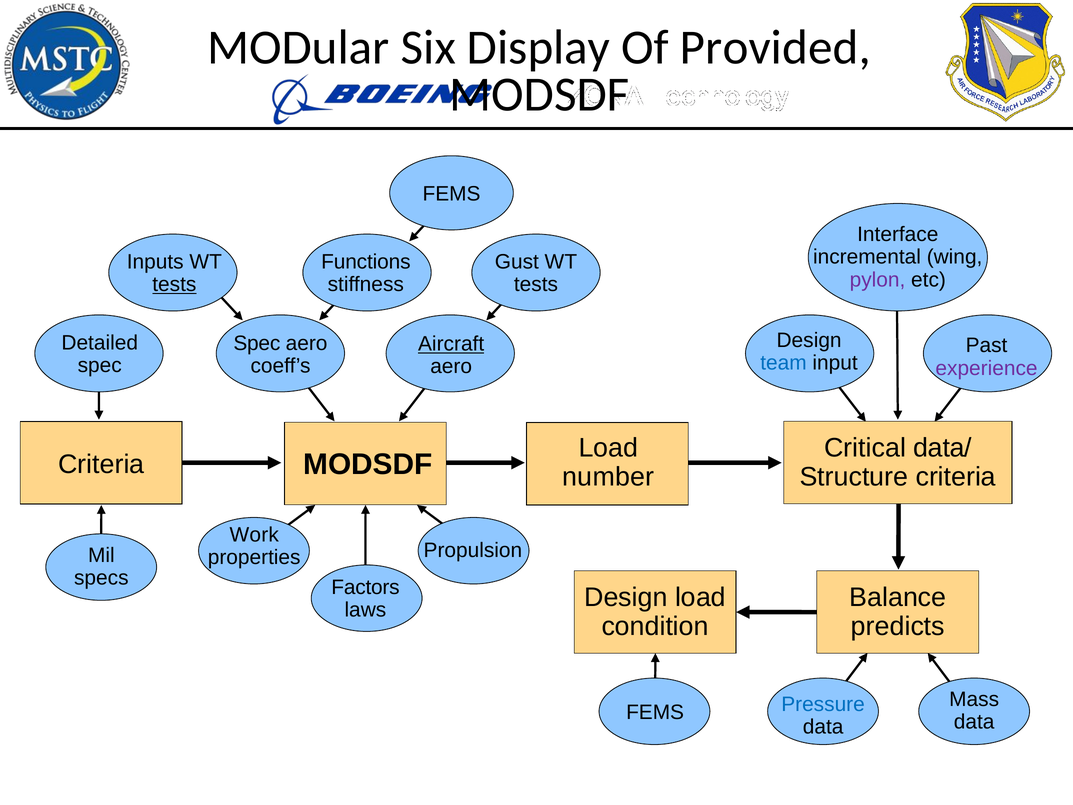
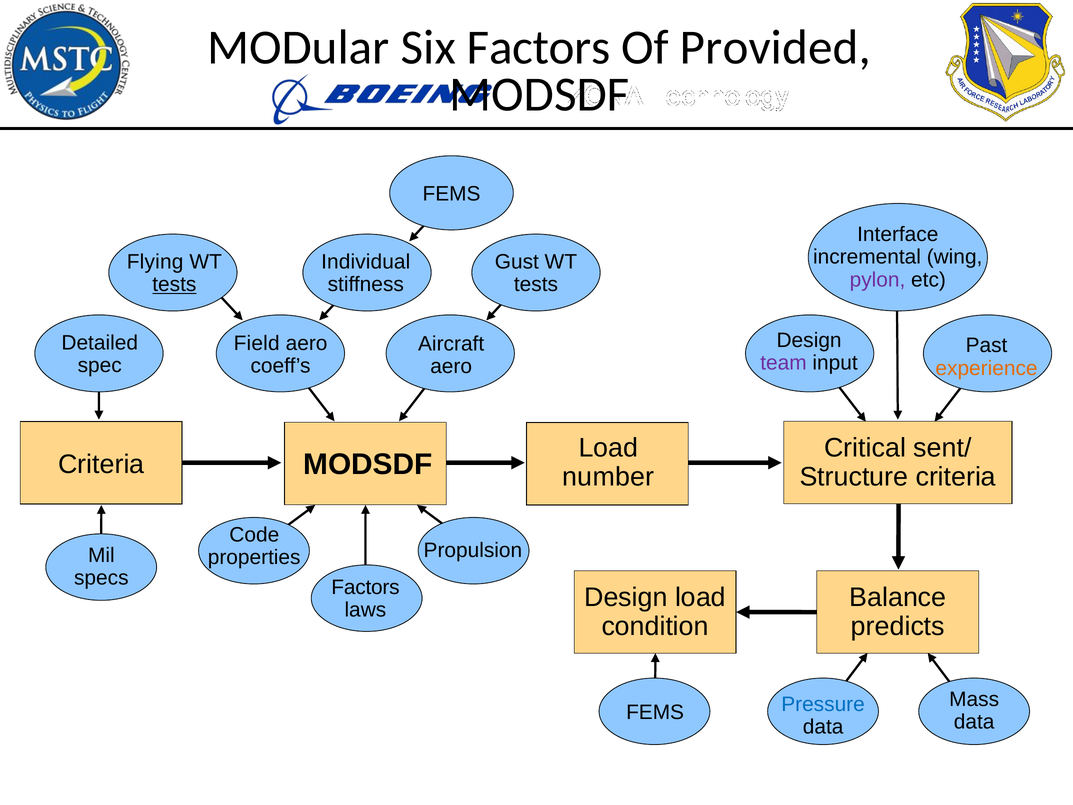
Six Display: Display -> Factors (539, 47)
Functions: Functions -> Individual (366, 262)
Inputs: Inputs -> Flying (155, 262)
Spec: Spec -> Field (257, 343)
Aircraft underline: present -> none (451, 344)
team colour: blue -> purple (783, 363)
experience colour: purple -> orange (987, 368)
data/: data/ -> sent/ (942, 448)
Work: Work -> Code (254, 535)
